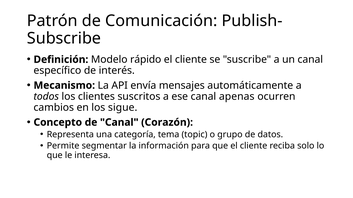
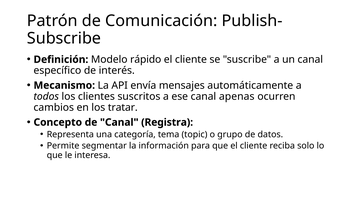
sigue: sigue -> tratar (123, 108)
Corazón: Corazón -> Registra (167, 123)
